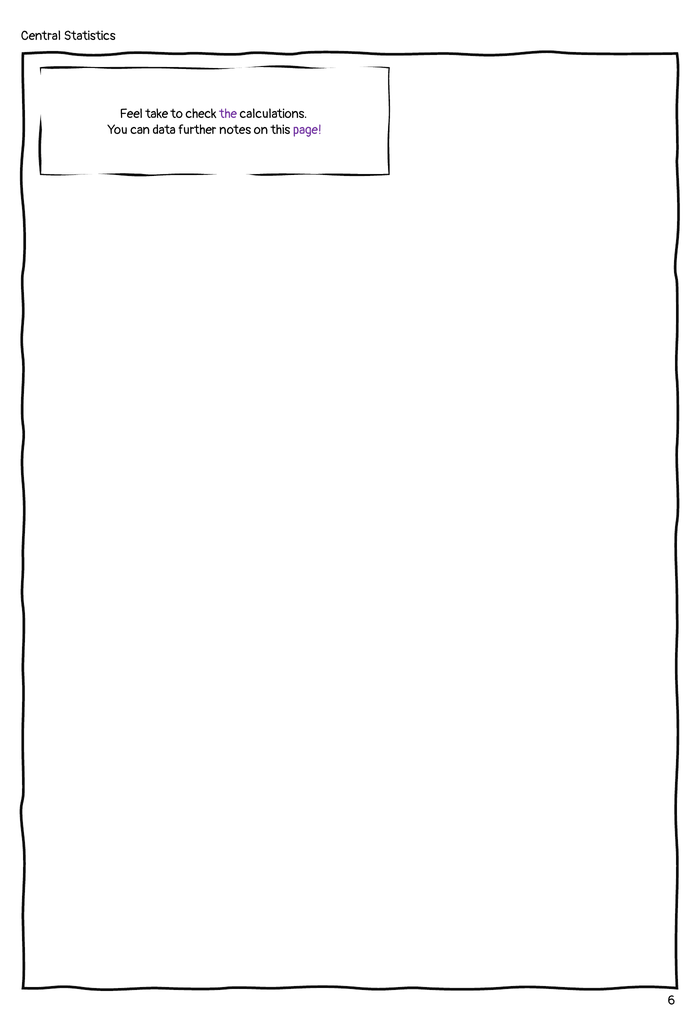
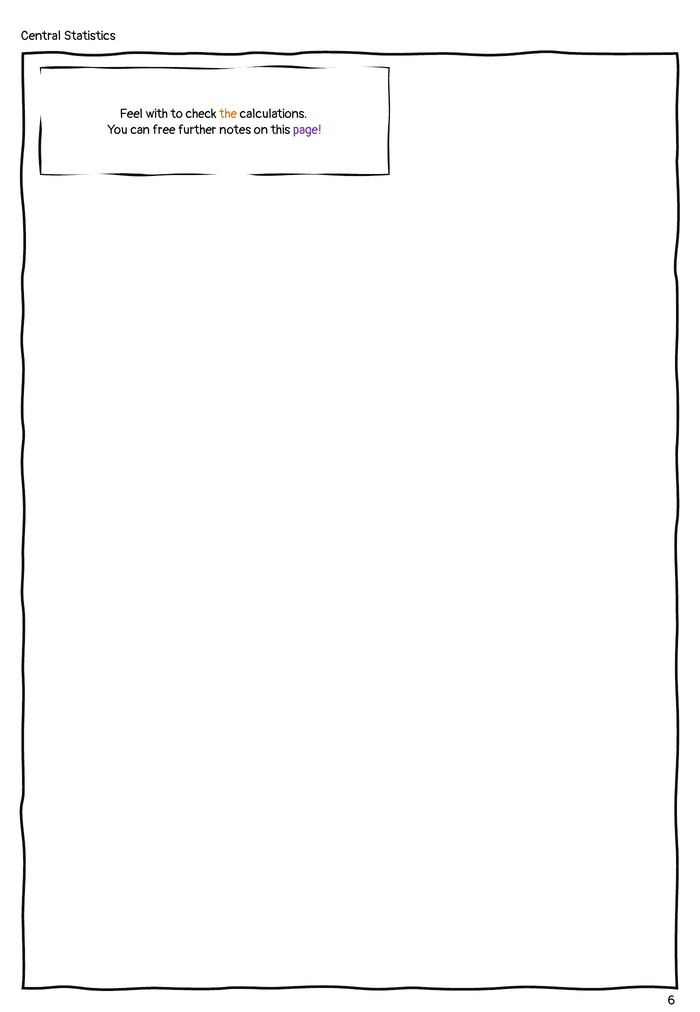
take: take -> with (157, 114)
the colour: purple -> orange (228, 114)
data: data -> free (164, 130)
